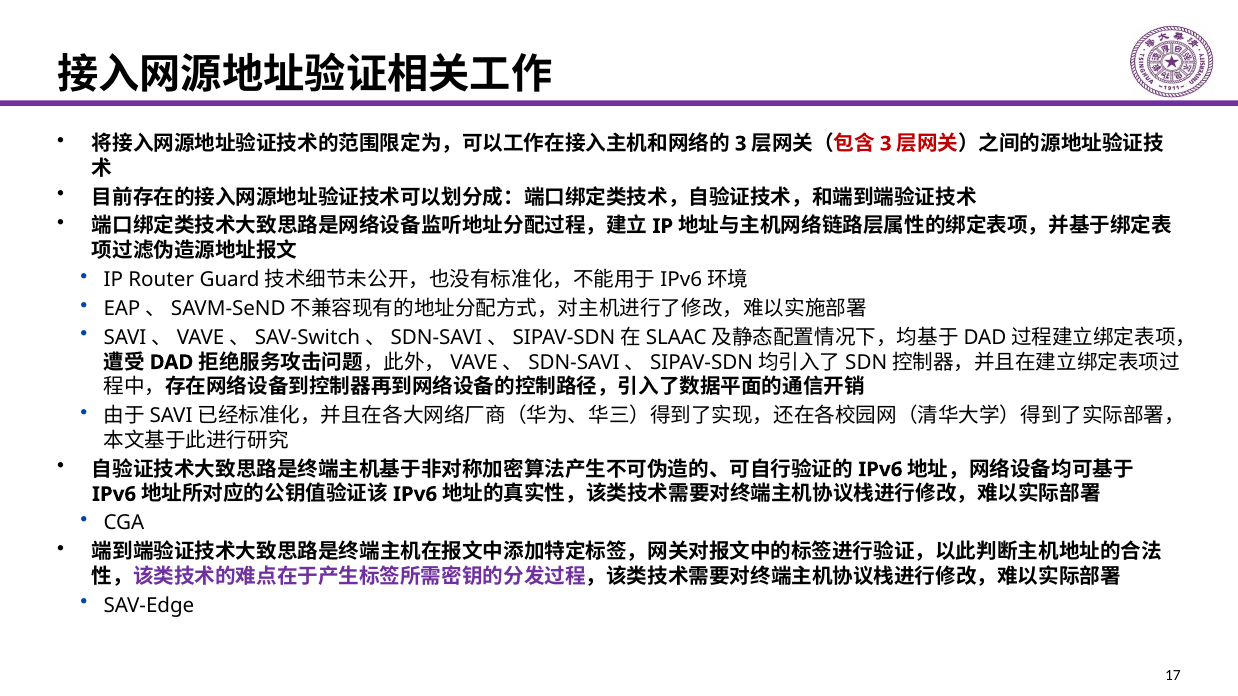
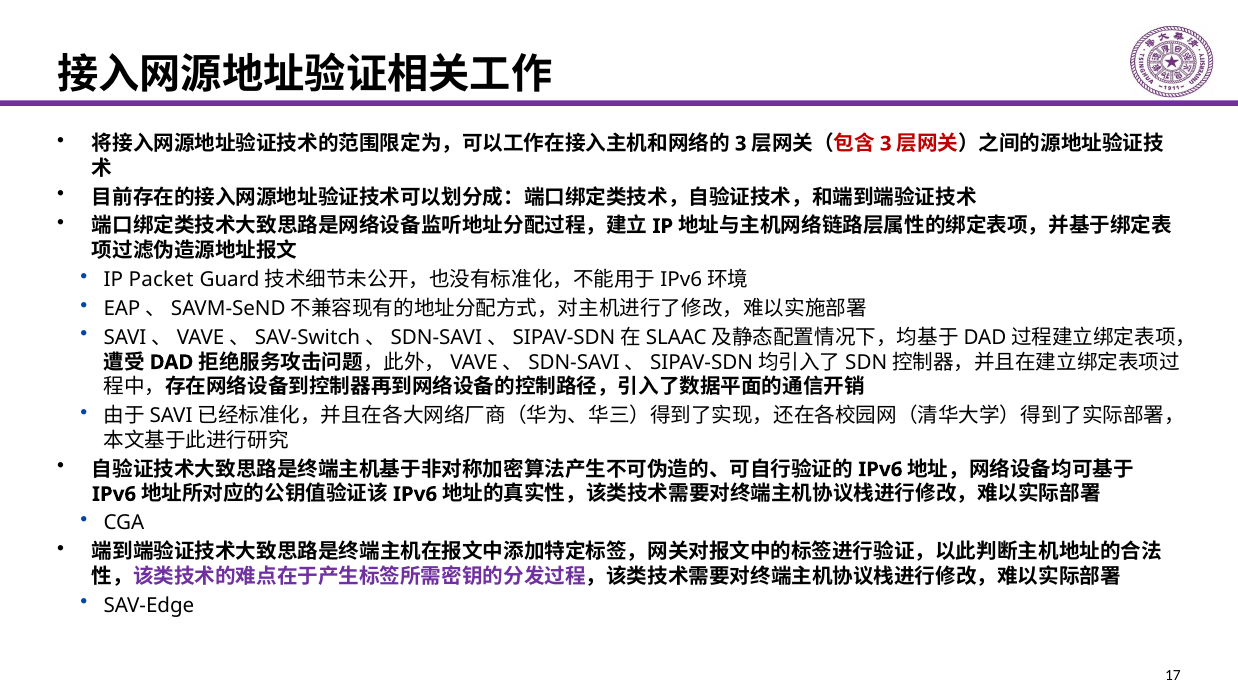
Router: Router -> Packet (161, 280)
